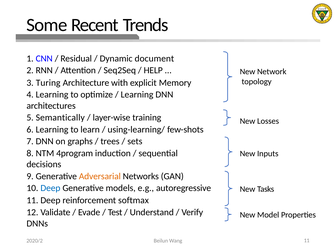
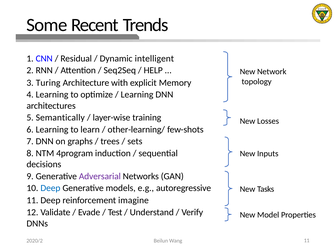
document: document -> intelligent (154, 59)
using-learning/: using-learning/ -> other-learning/ (136, 129)
Adversarial colour: orange -> purple (100, 176)
softmax: softmax -> imagine (133, 200)
